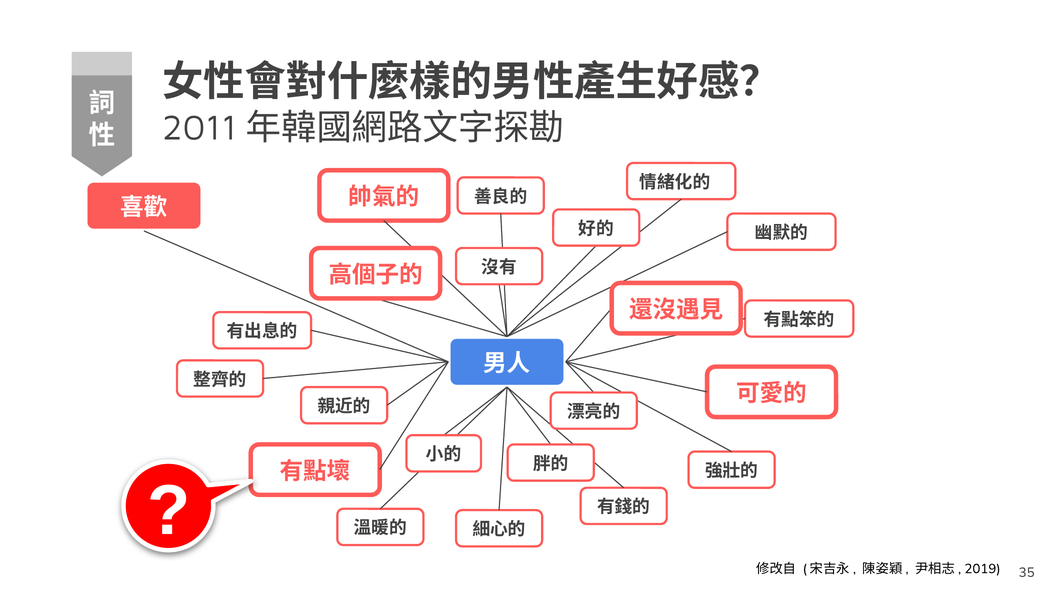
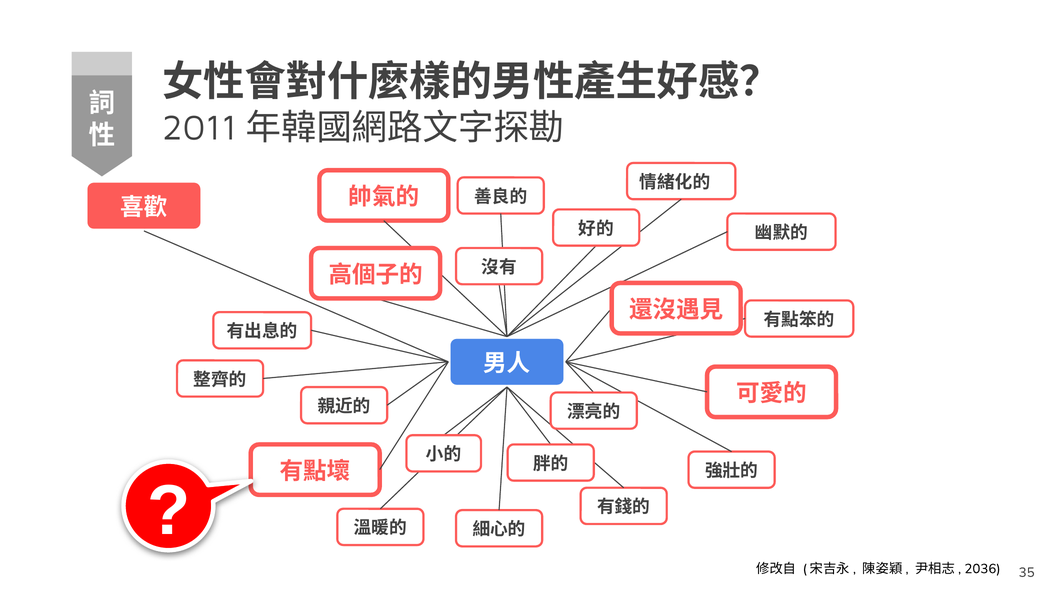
2019: 2019 -> 2036 (982, 569)
